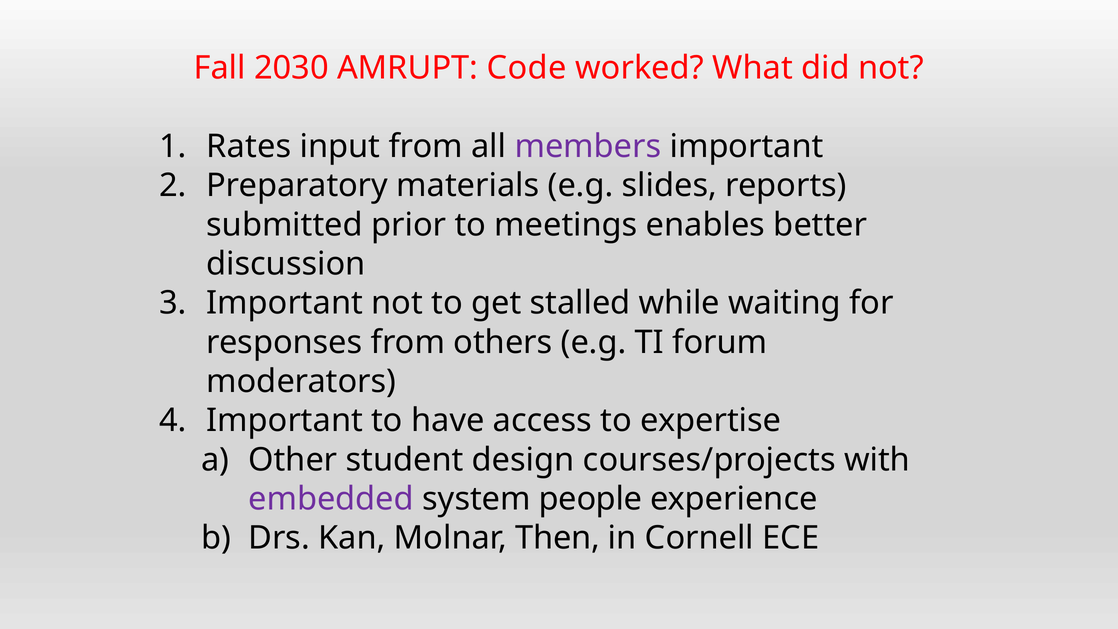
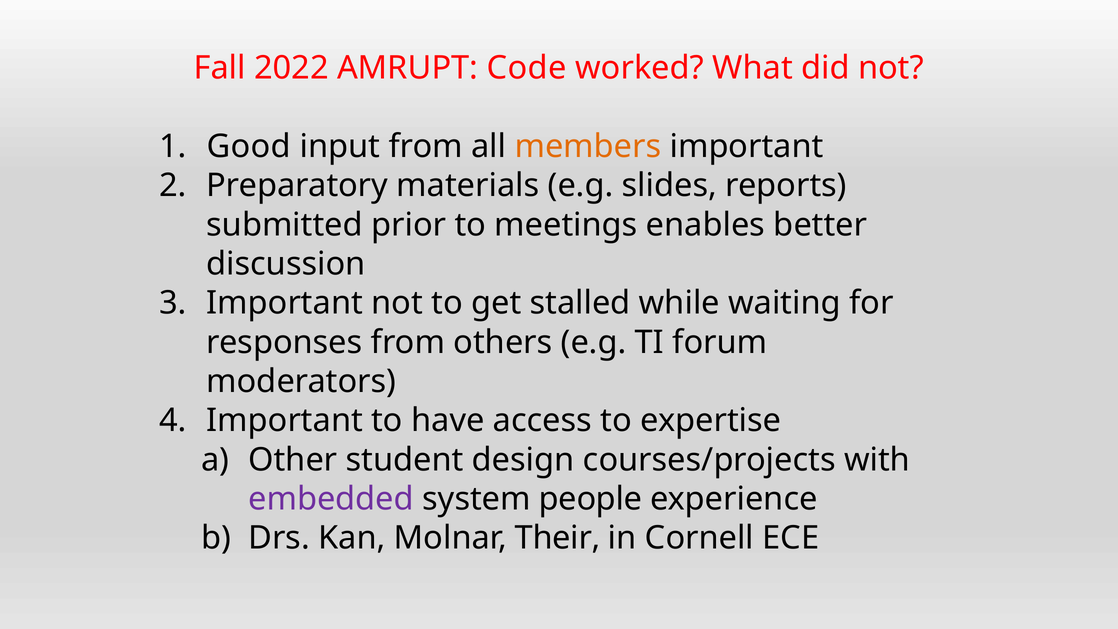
2030: 2030 -> 2022 (291, 68)
Rates: Rates -> Good (249, 146)
members colour: purple -> orange (588, 146)
Then: Then -> Their (558, 538)
